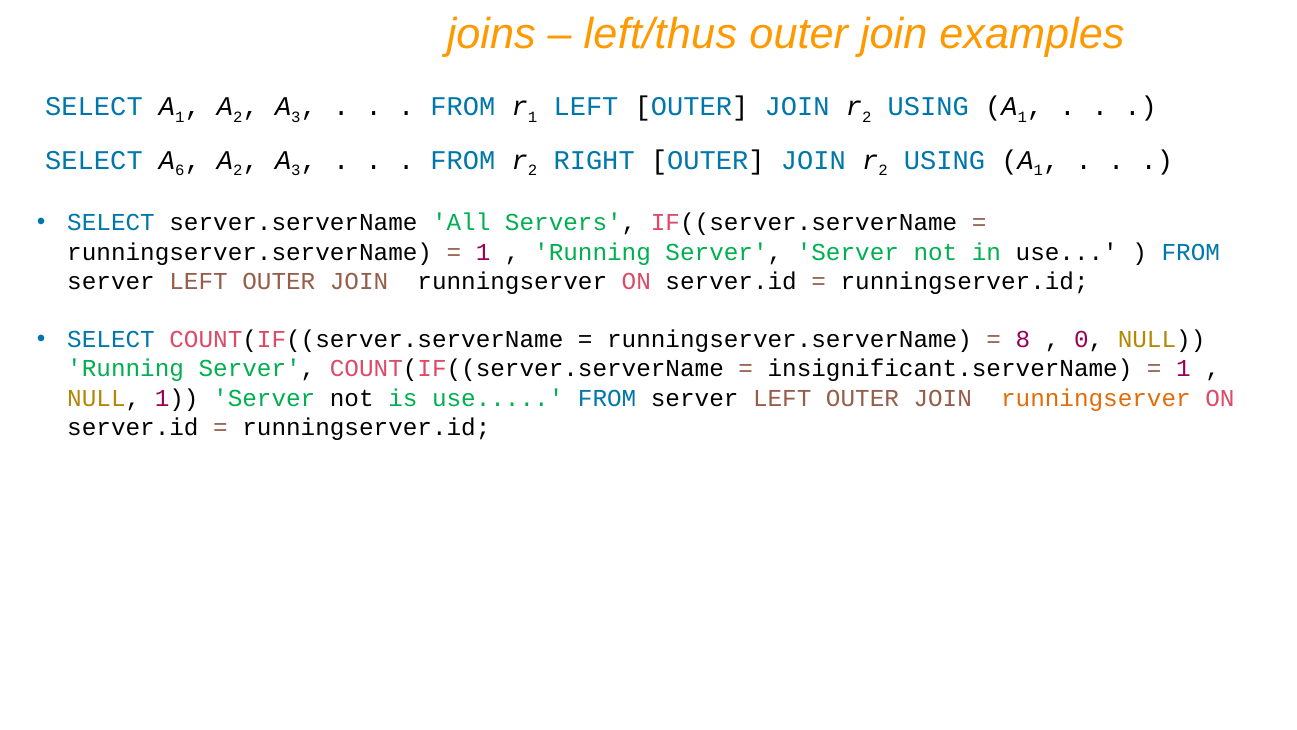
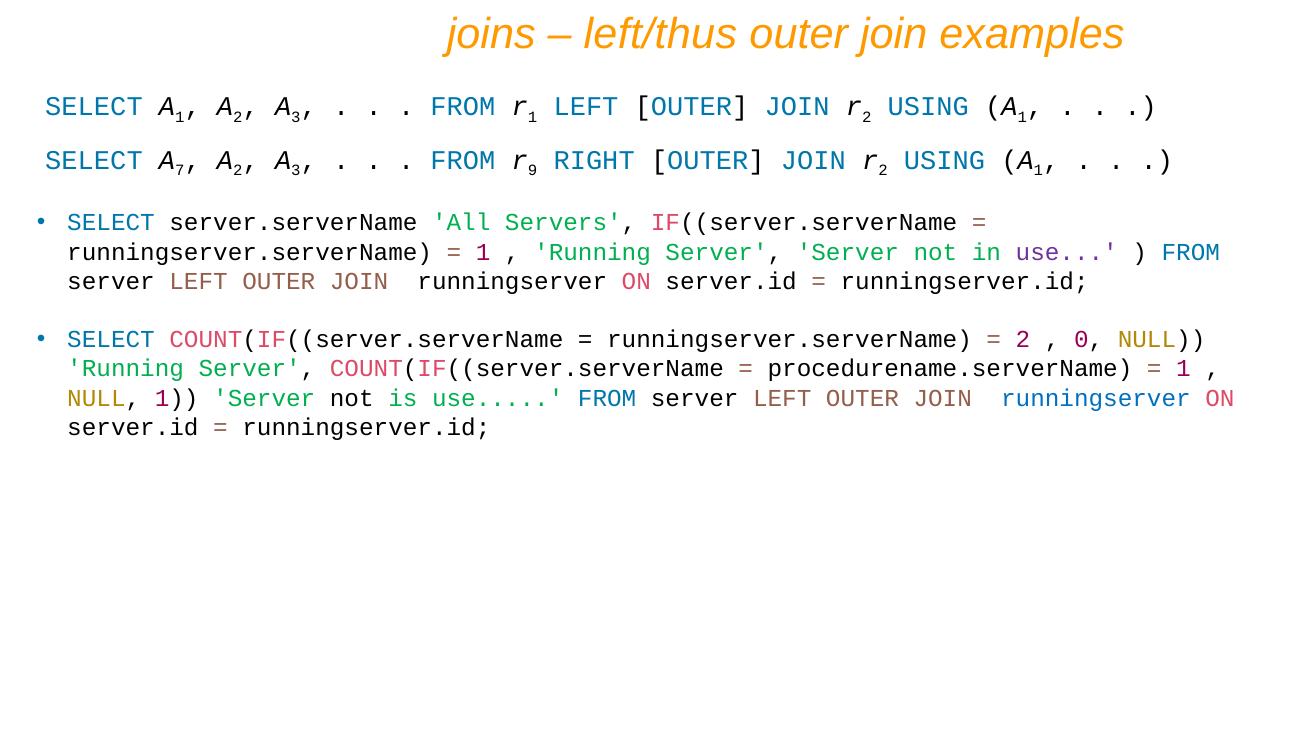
6: 6 -> 7 (180, 171)
2: 2 -> 9 (533, 171)
use colour: black -> purple (1067, 252)
8: 8 -> 2 (1023, 339)
insignificant.serverName: insignificant.serverName -> procedurename.serverName (950, 369)
runningserver colour: orange -> blue (1096, 398)
